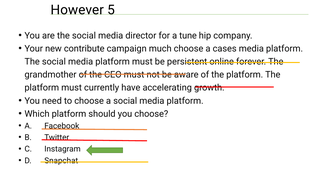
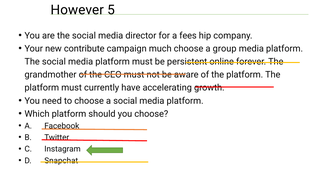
tune: tune -> fees (188, 36)
cases: cases -> group (225, 49)
